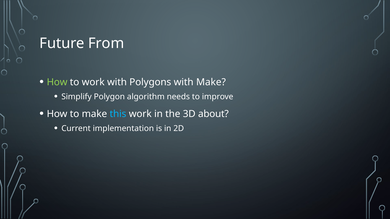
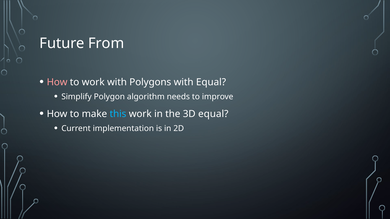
How colour: light green -> pink (57, 82)
with Make: Make -> Equal (211, 82)
3D about: about -> equal (213, 114)
